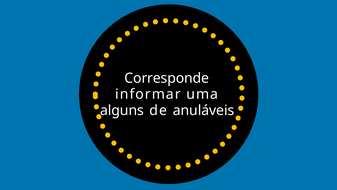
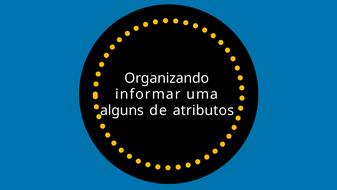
Corresponde: Corresponde -> Organizando (167, 78)
anuláveis: anuláveis -> atributos (203, 110)
